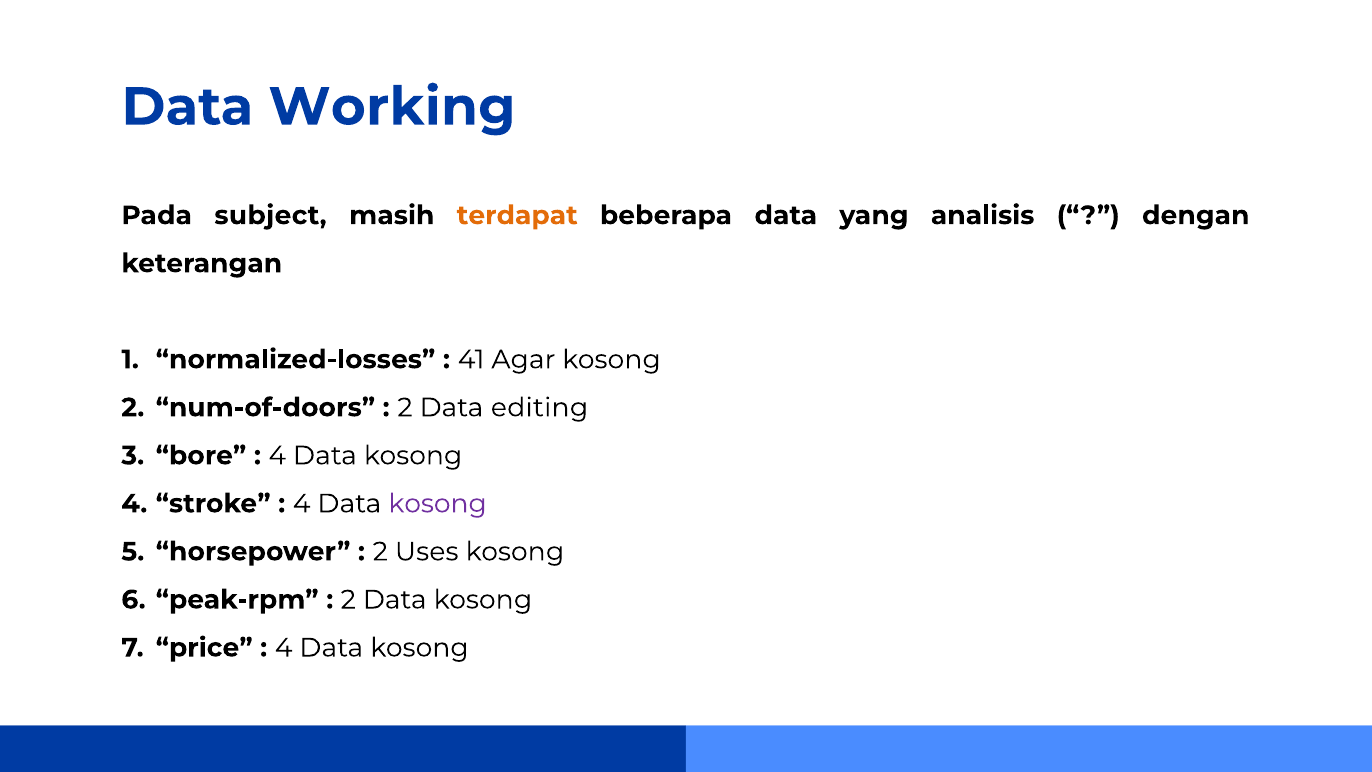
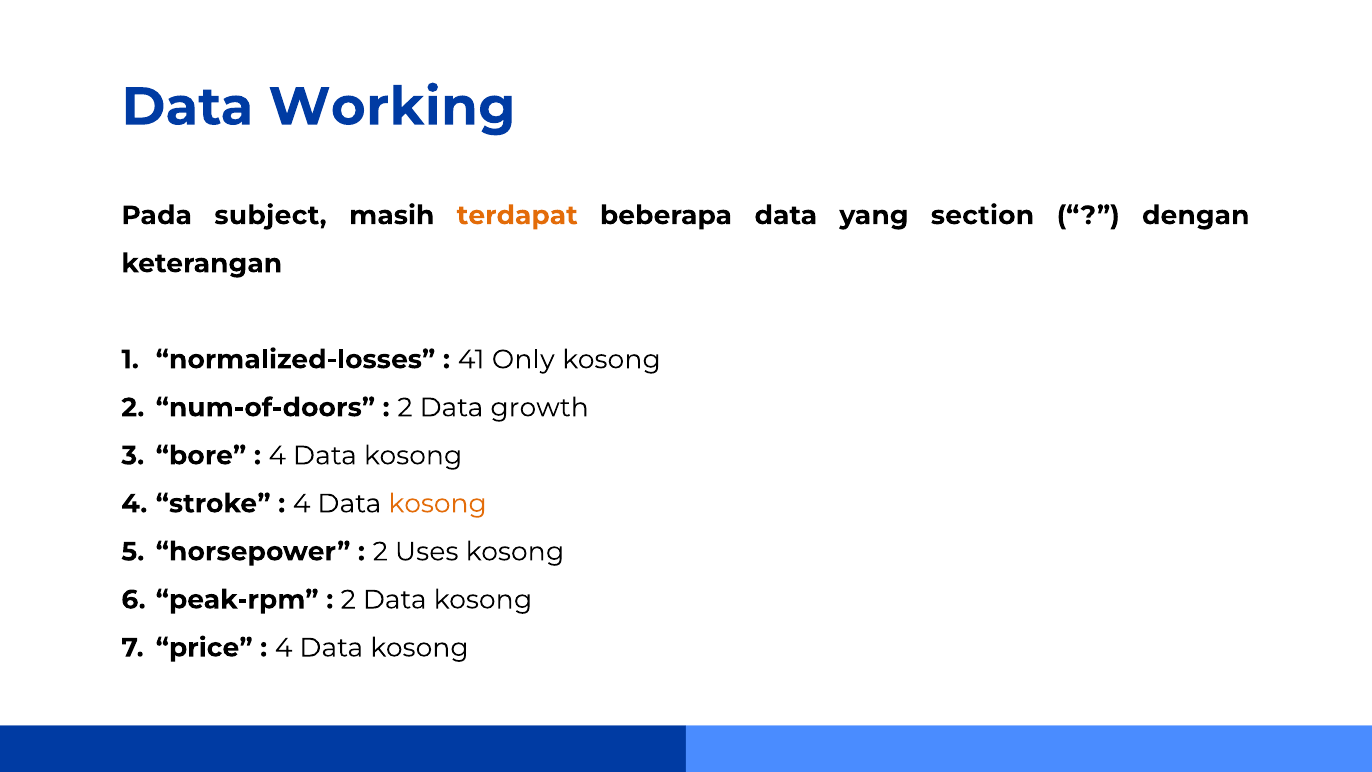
analisis: analisis -> section (983, 215)
Agar: Agar -> Only (523, 359)
editing: editing -> growth (540, 407)
kosong colour: purple -> orange (438, 503)
